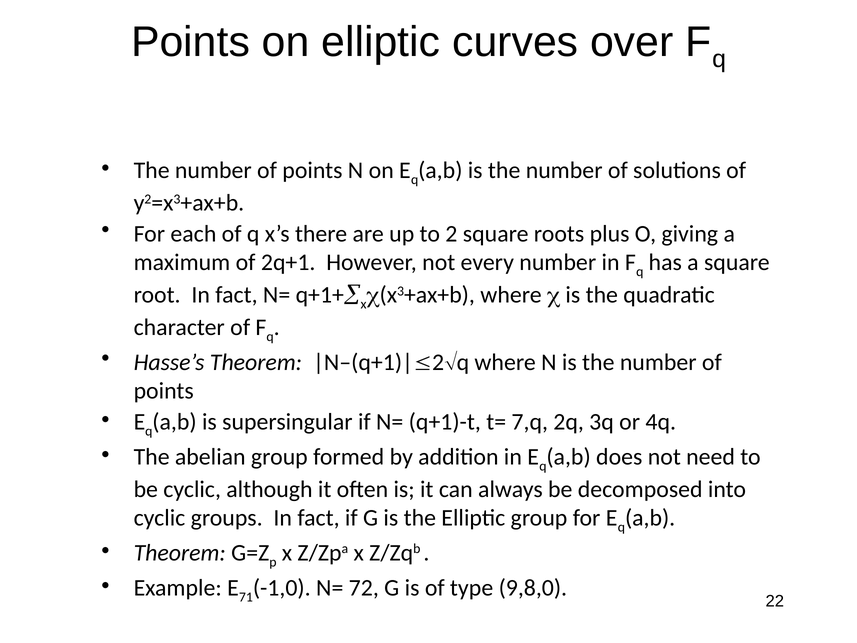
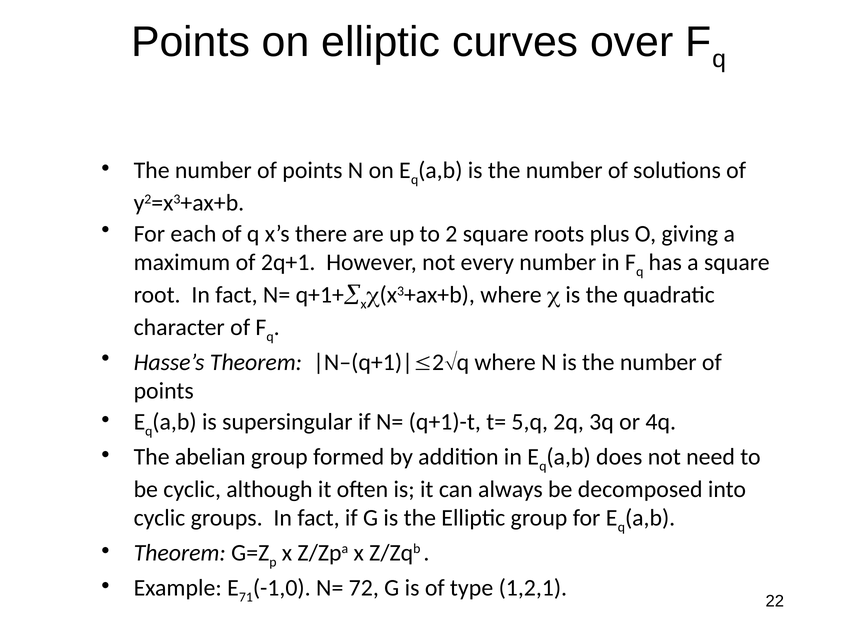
7,q: 7,q -> 5,q (530, 422)
9,8,0: 9,8,0 -> 1,2,1 (533, 587)
